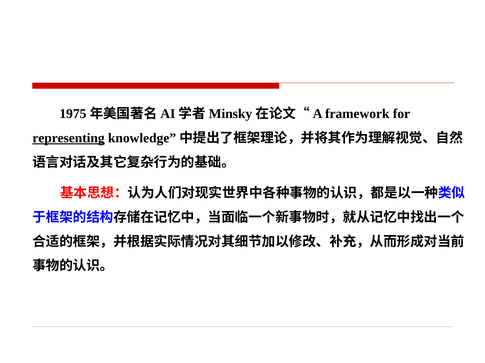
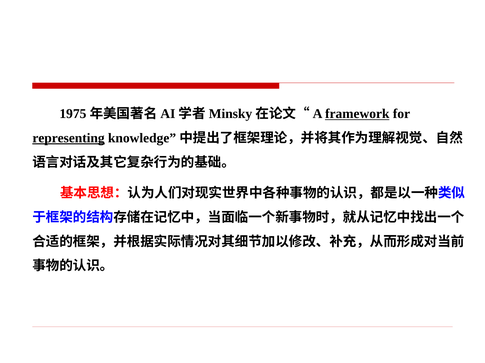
framework underline: none -> present (357, 114)
